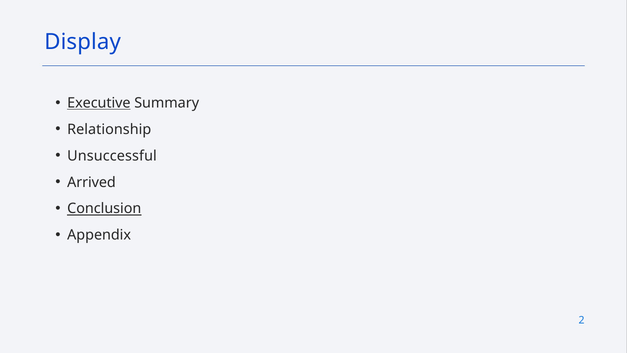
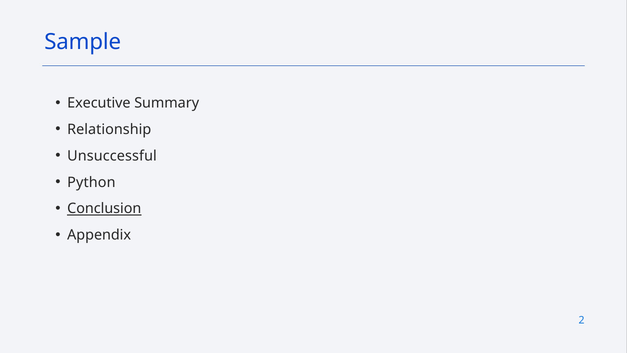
Display: Display -> Sample (83, 42)
Executive underline: present -> none (99, 103)
Arrived: Arrived -> Python (91, 182)
